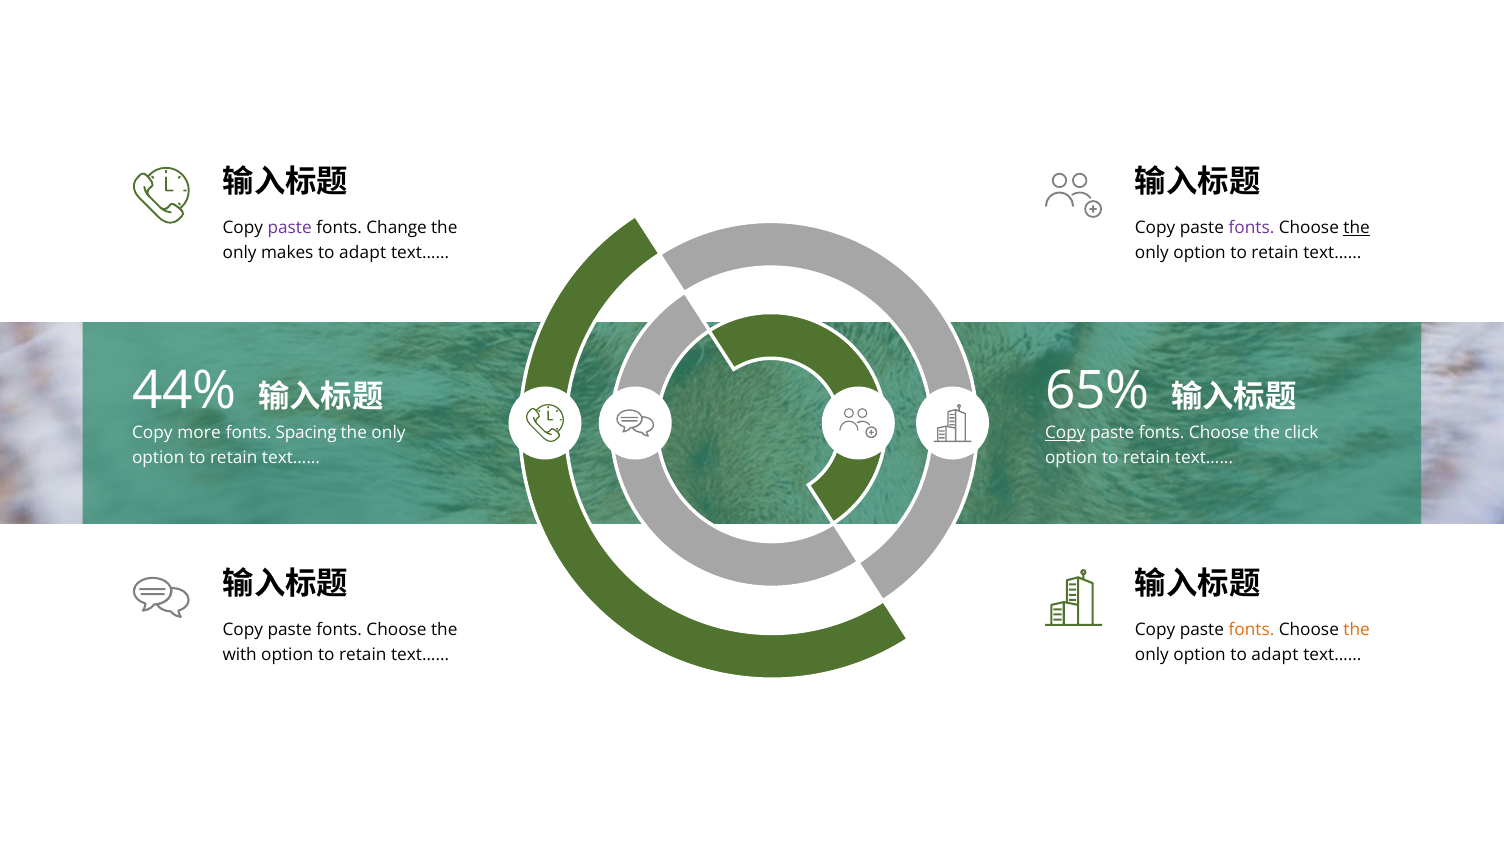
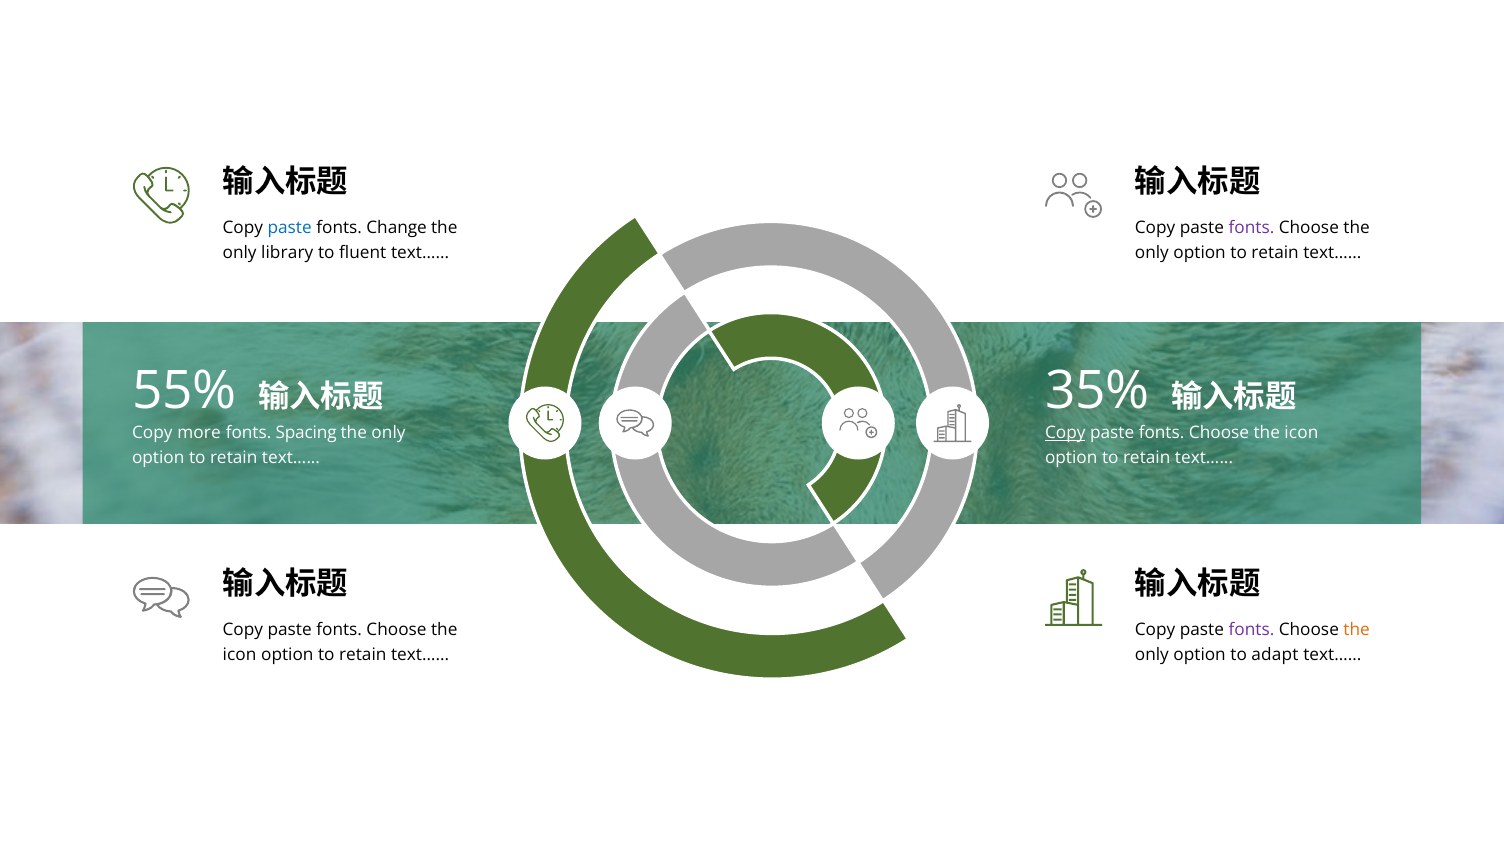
paste colour: purple -> blue (290, 228)
the underline: present -> none (1357, 228)
makes: makes -> library (287, 253)
adapt: adapt -> fluent (363, 253)
44%: 44% -> 55% (184, 391)
65%: 65% -> 35% (1097, 391)
click: click -> icon (1301, 433)
fonts colour: orange -> purple (1251, 630)
with: with -> icon (240, 655)
